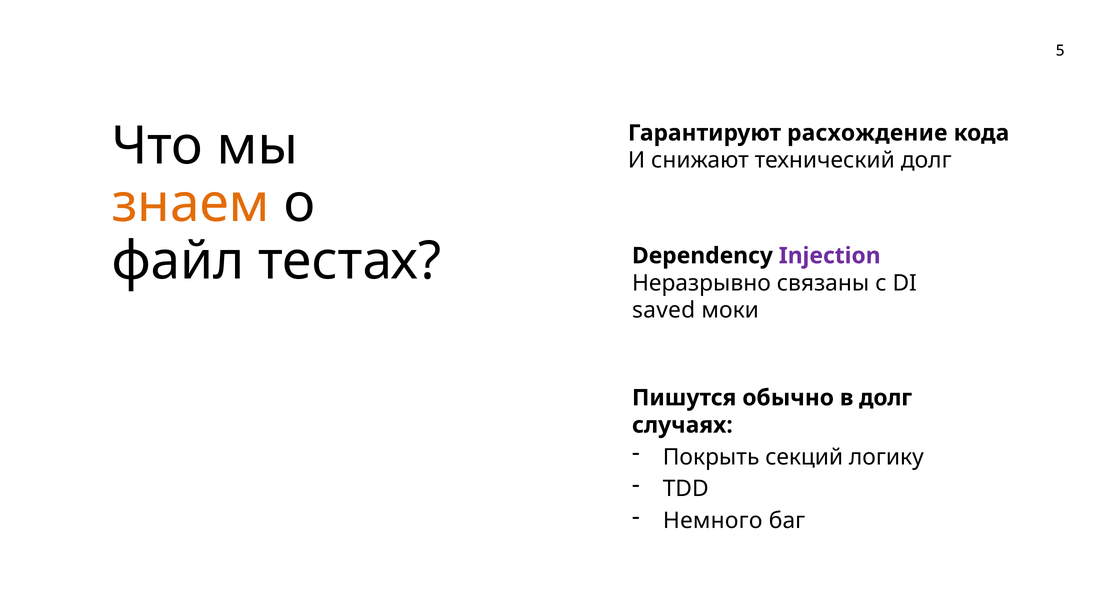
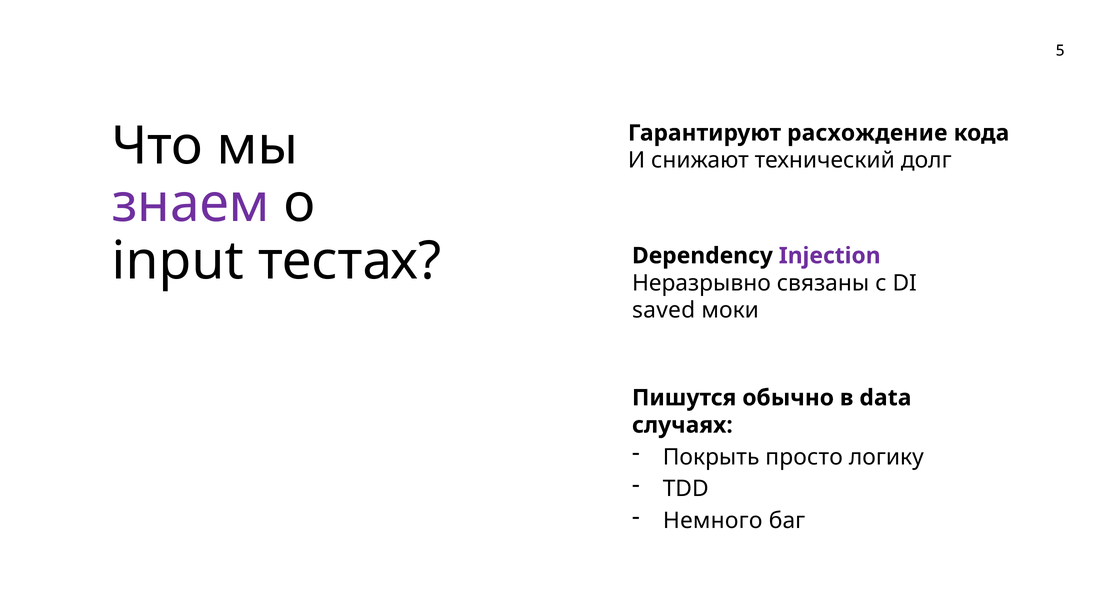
знаем colour: orange -> purple (191, 204)
файл: файл -> input (178, 261)
в долг: долг -> data (885, 398)
секций: секций -> просто (804, 457)
